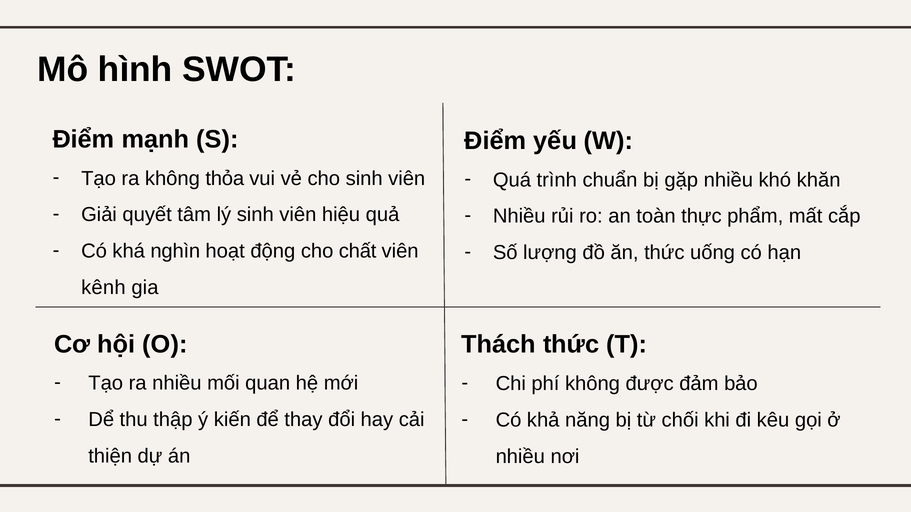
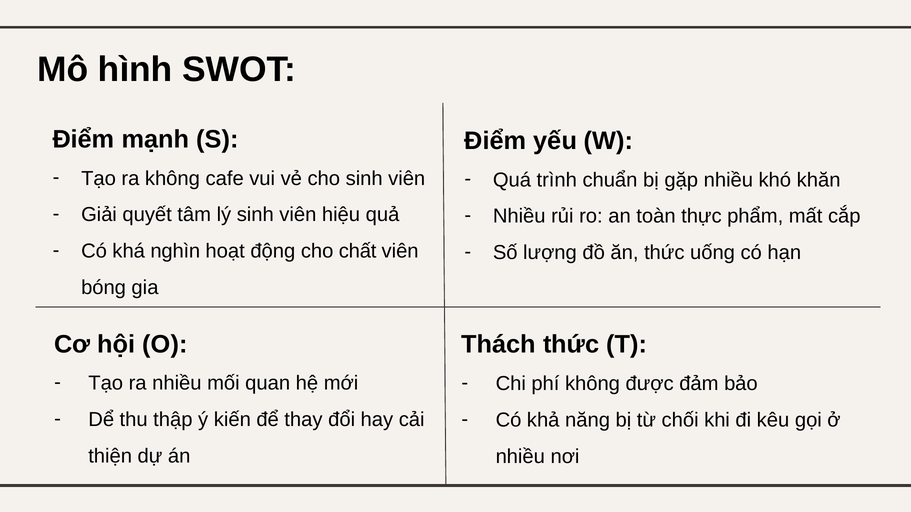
thỏa: thỏa -> cafe (225, 179)
kênh: kênh -> bóng (104, 288)
